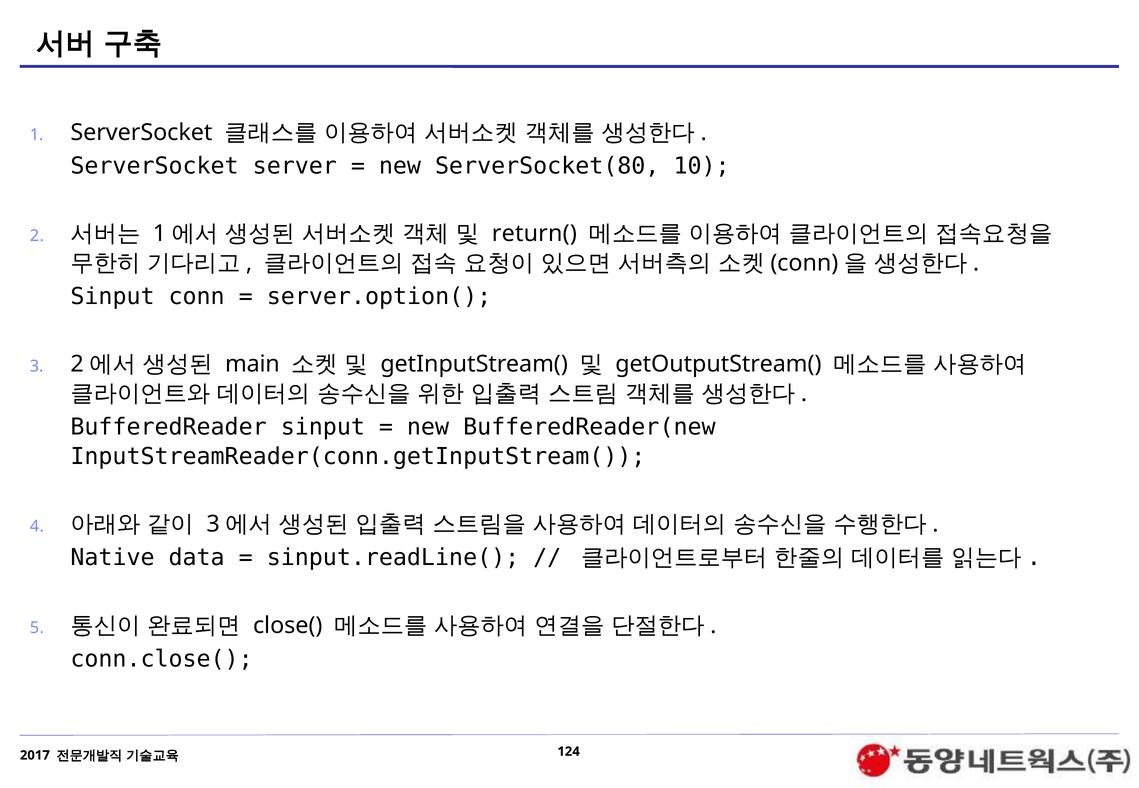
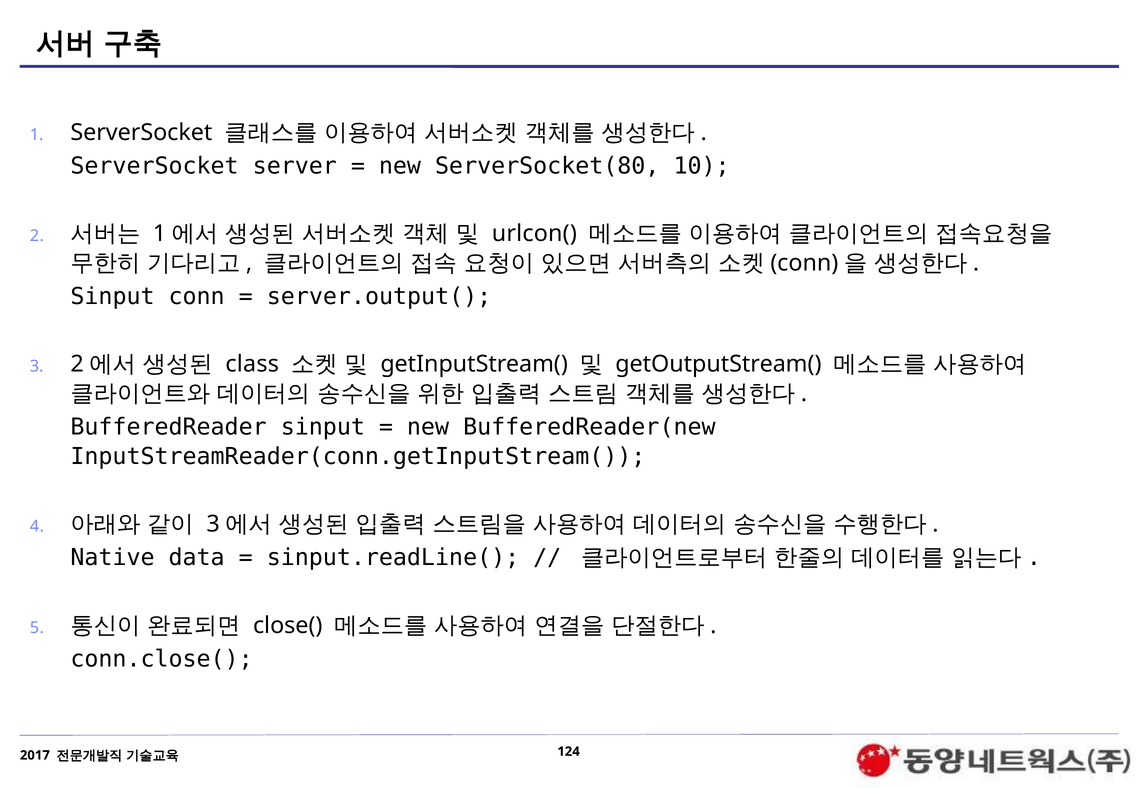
return(: return( -> urlcon( (534, 234)
server.option(: server.option( -> server.output( (379, 297)
main: main -> class (252, 365)
